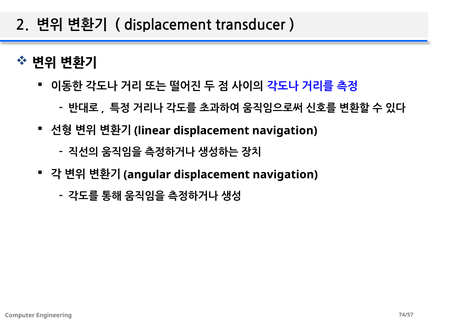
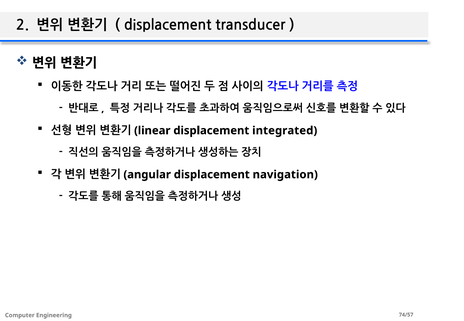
navigation: navigation -> integrated (285, 131)
